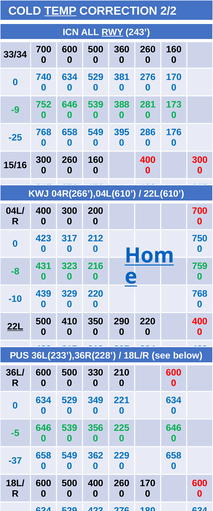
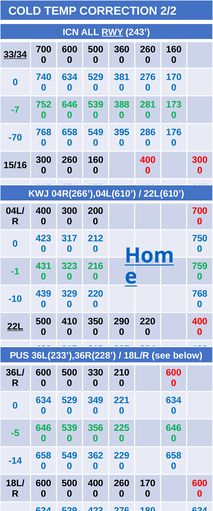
TEMP underline: present -> none (60, 11)
33/34 underline: none -> present (15, 54)
-9: -9 -> -7 (15, 110)
-25: -25 -> -70 (15, 137)
-8: -8 -> -1 (15, 271)
-37: -37 -> -14 (15, 459)
